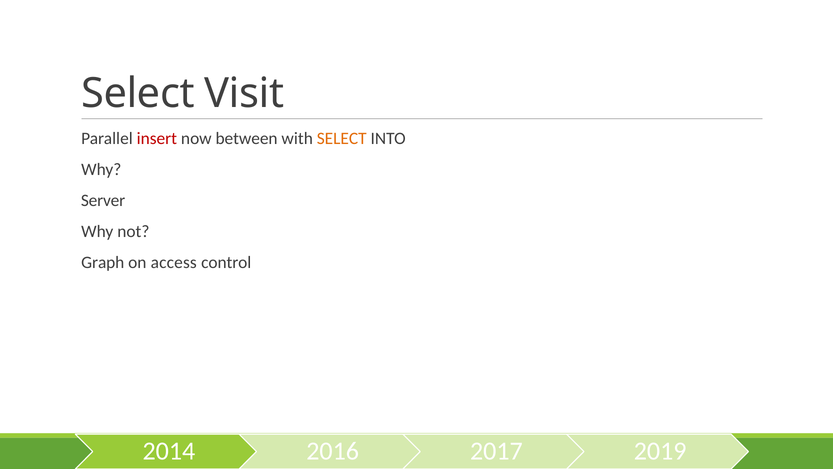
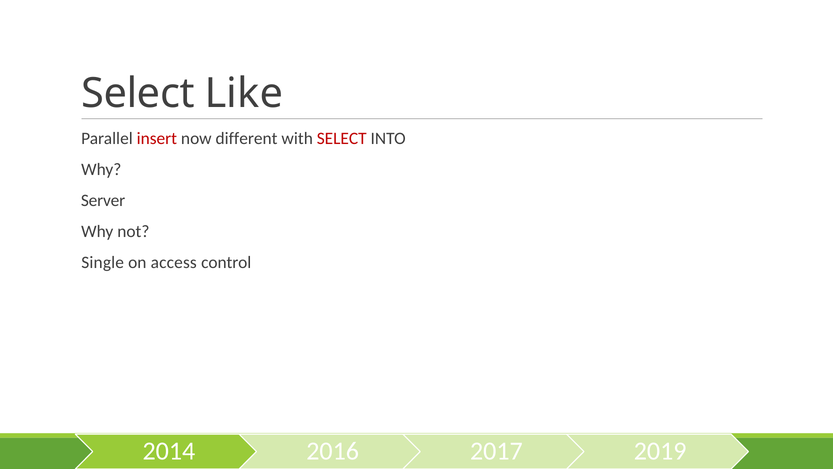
Visit: Visit -> Like (244, 93)
between: between -> different (247, 139)
SELECT colour: orange -> red (342, 139)
Graph: Graph -> Single (103, 262)
